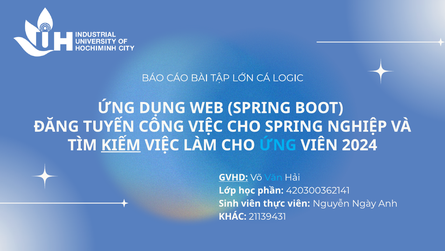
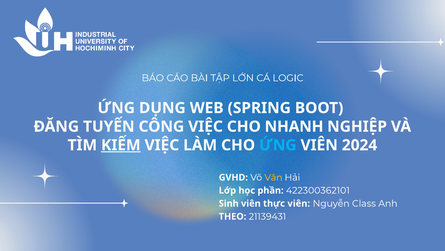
CHO SPRING: SPRING -> NHANH (294, 126)
GVHD underline: present -> none (233, 177)
Văn colour: light blue -> yellow (273, 177)
420300362141: 420300362141 -> 422300362101 (318, 190)
Ngày: Ngày -> Class (364, 203)
KHÁC: KHÁC -> THEO (233, 216)
